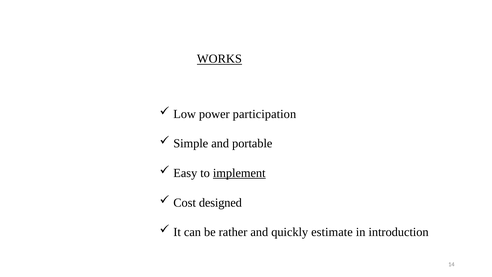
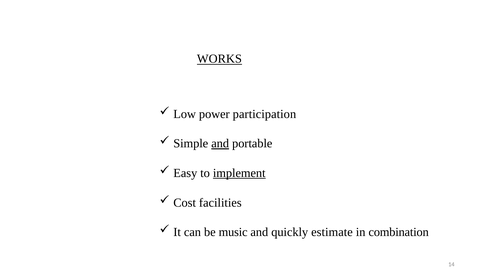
and underline: none -> present (220, 143)
designed: designed -> facilities (220, 202)
rather: rather -> music (233, 232)
introduction: introduction -> combination (399, 232)
